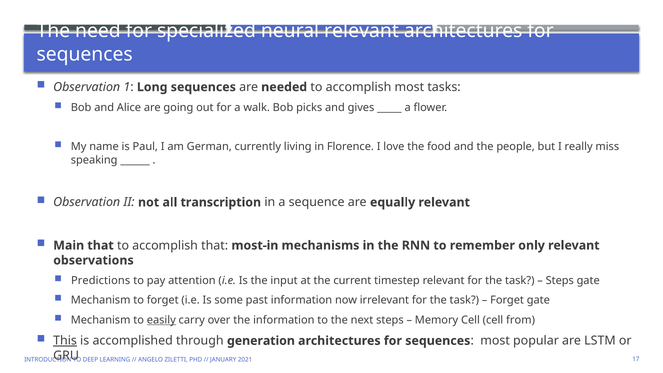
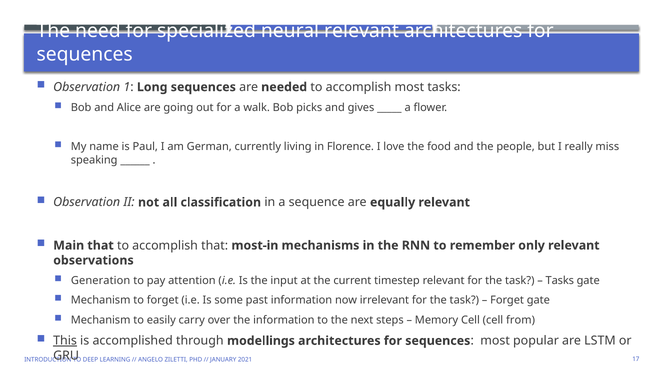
transcription: transcription -> classification (221, 202)
Predictions: Predictions -> Generation (101, 281)
Steps: Steps -> Tasks (560, 281)
easily underline: present -> none (161, 320)
generation: generation -> modellings (261, 341)
